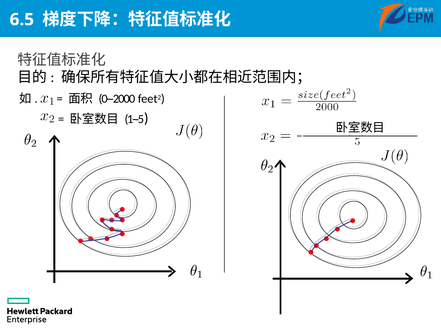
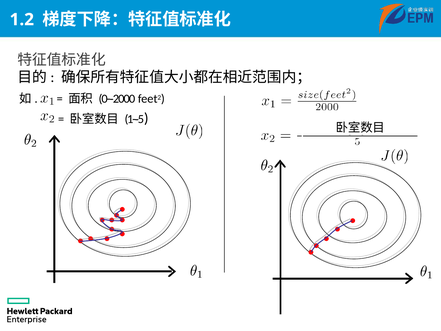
6.5: 6.5 -> 1.2 (22, 20)
